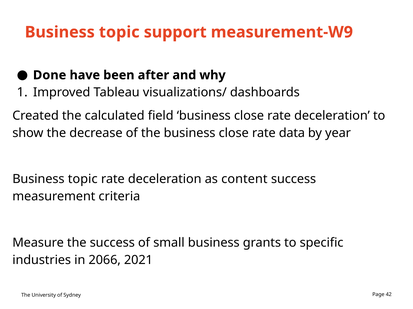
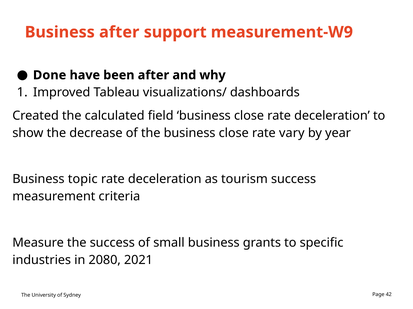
topic: topic -> after (119, 32)
data: data -> vary (292, 133)
content: content -> tourism (244, 180)
2066: 2066 -> 2080 (105, 261)
